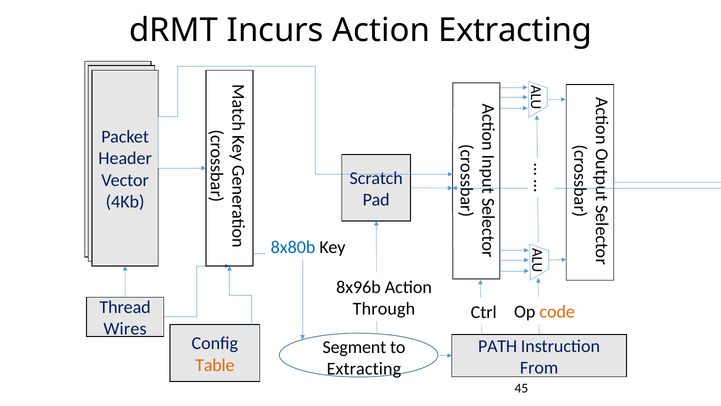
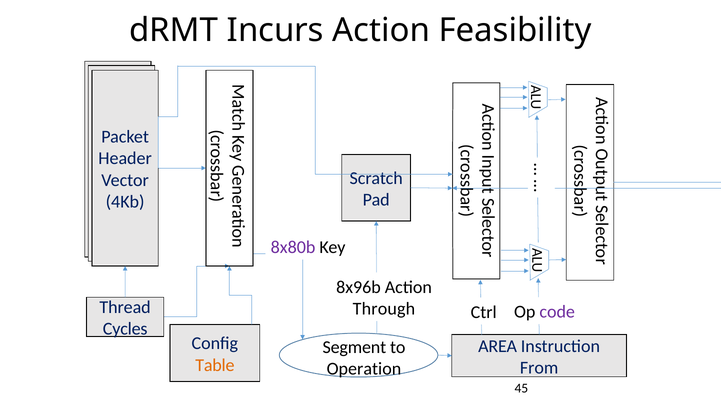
Action Extracting: Extracting -> Feasibility (515, 30)
8x80b colour: blue -> purple (293, 247)
code colour: orange -> purple (557, 312)
Wires: Wires -> Cycles (125, 329)
PATH: PATH -> AREA (498, 346)
Extracting: Extracting -> Operation (364, 368)
